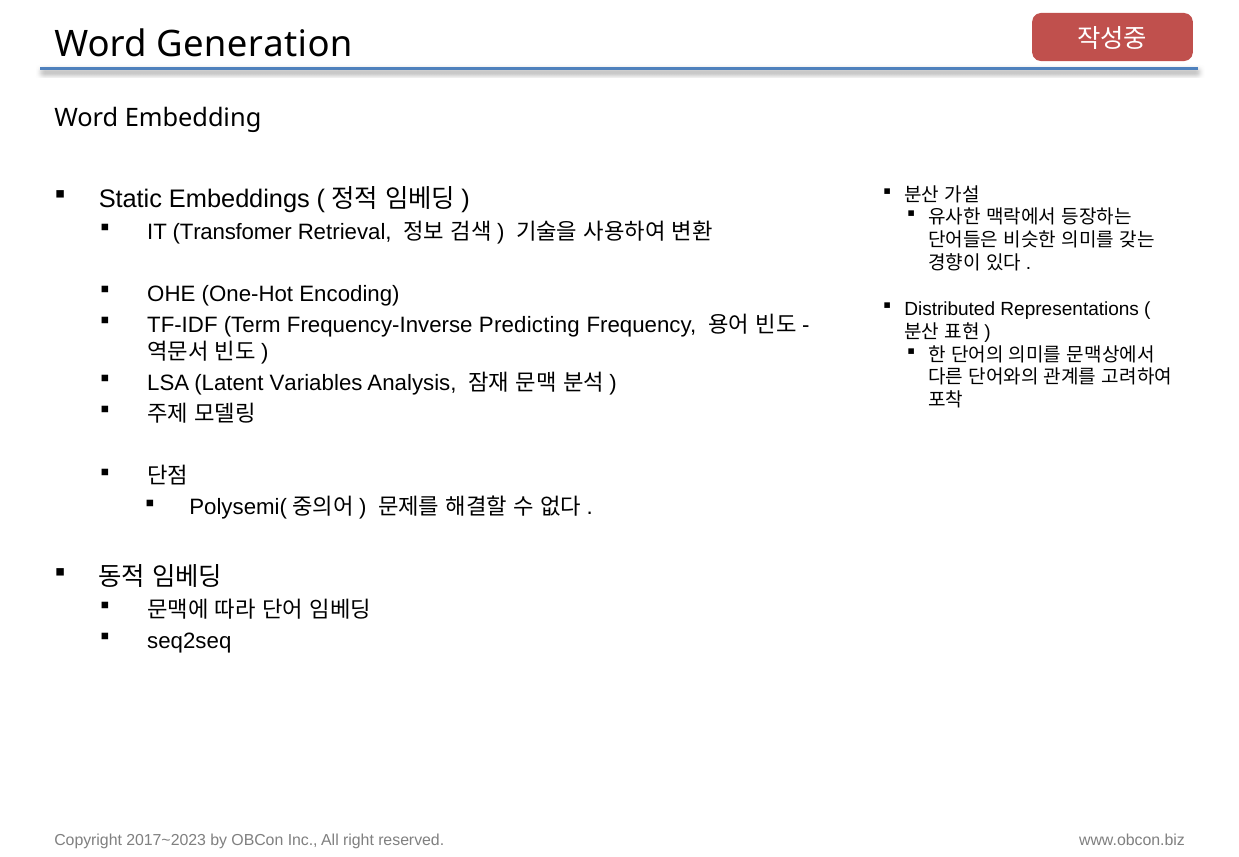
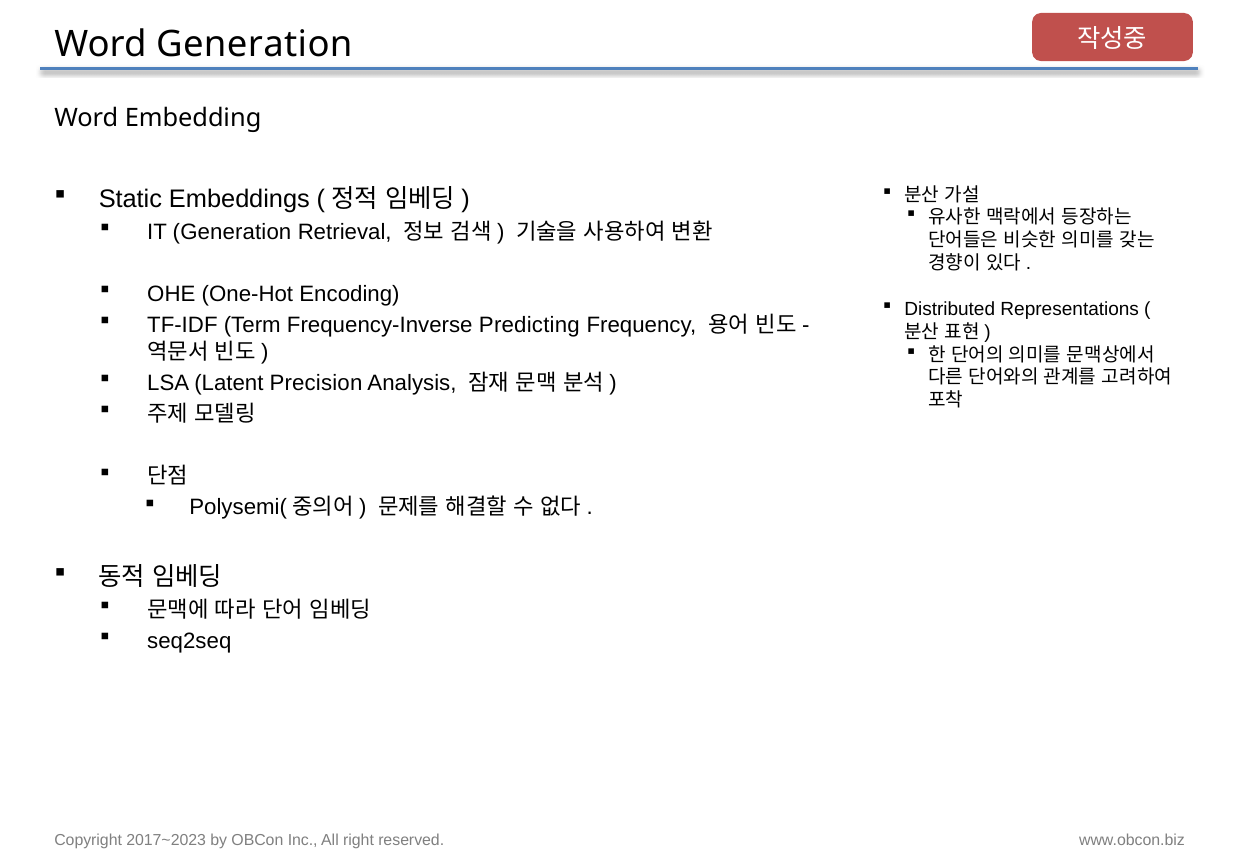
IT Transfomer: Transfomer -> Generation (232, 232)
Variables: Variables -> Precision (316, 383)
